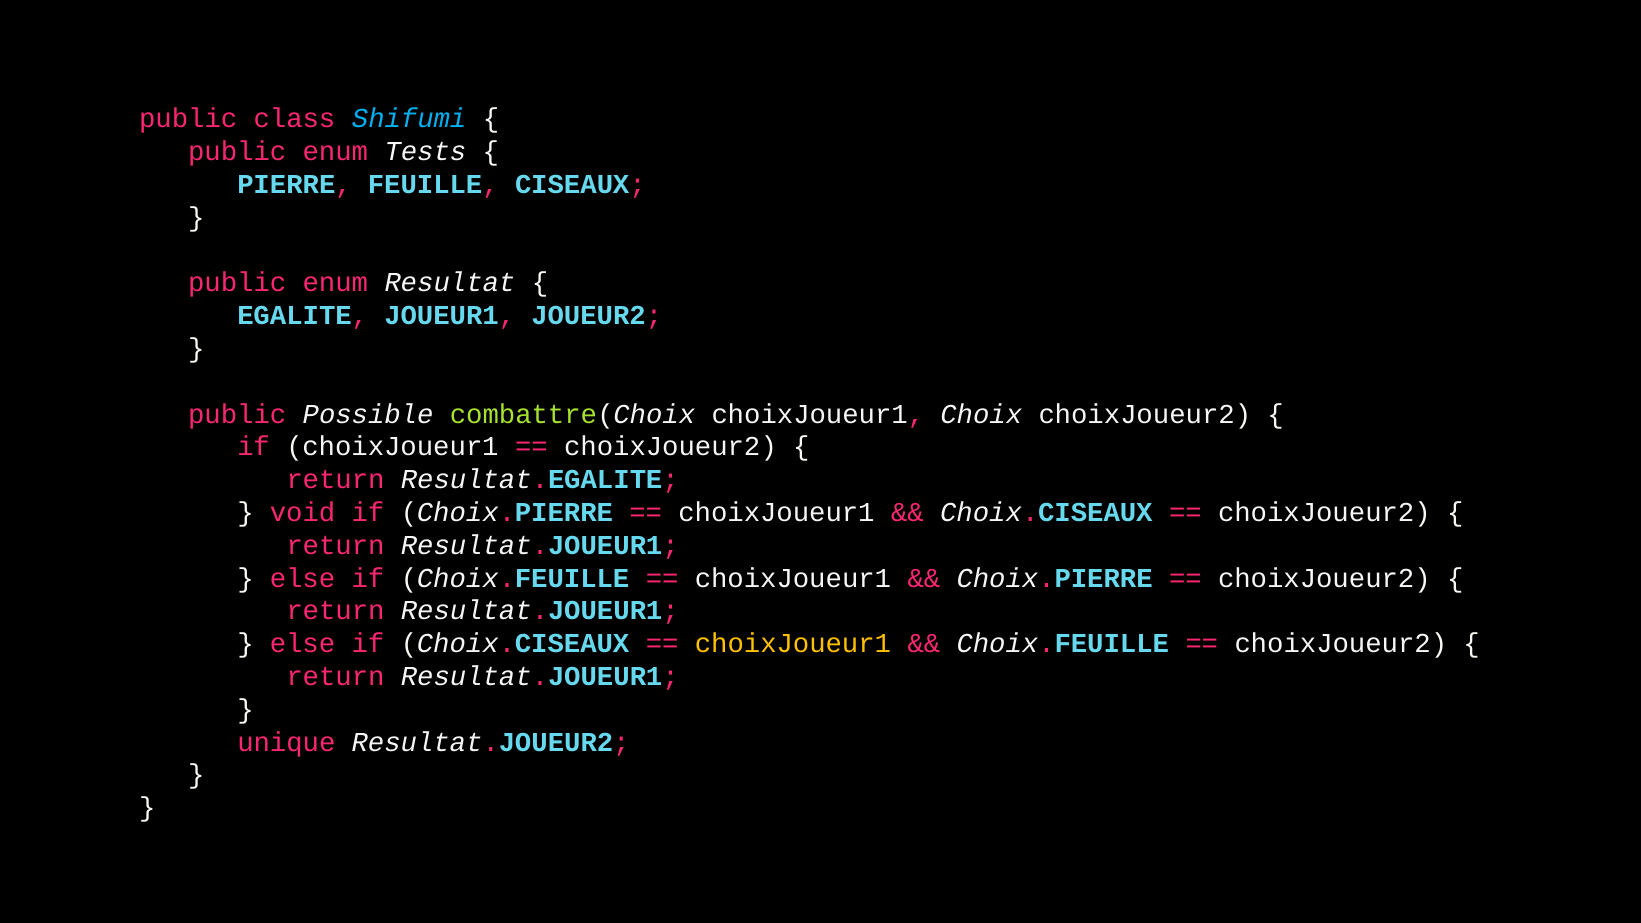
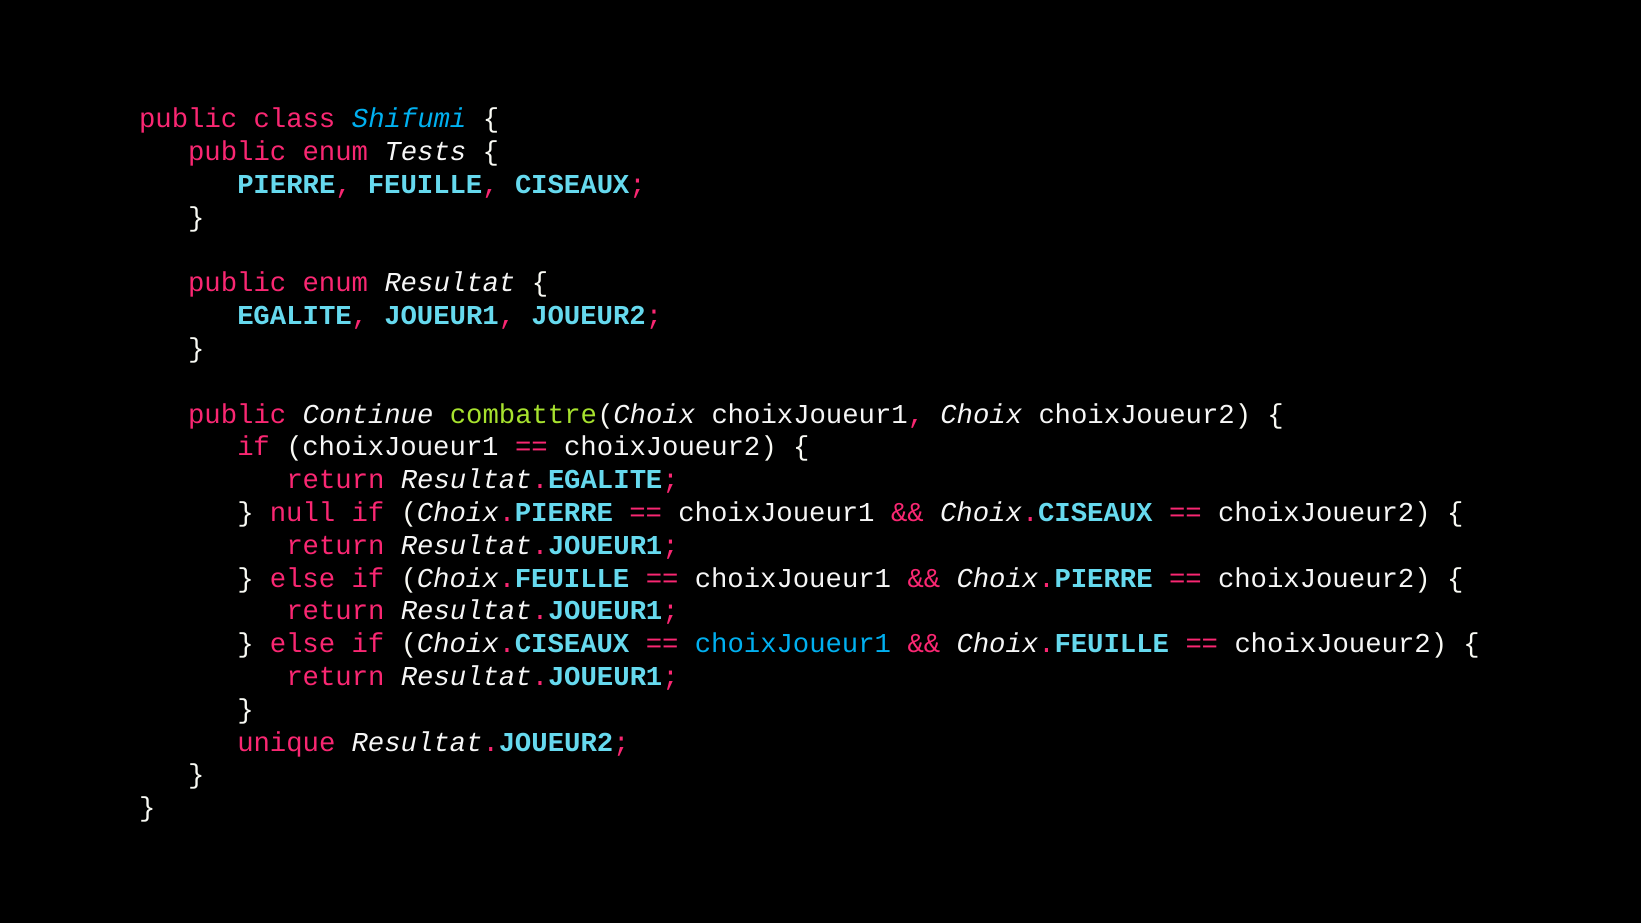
Possible: Possible -> Continue (368, 414)
void: void -> null (303, 513)
choixJoueur1 colour: yellow -> light blue (793, 644)
